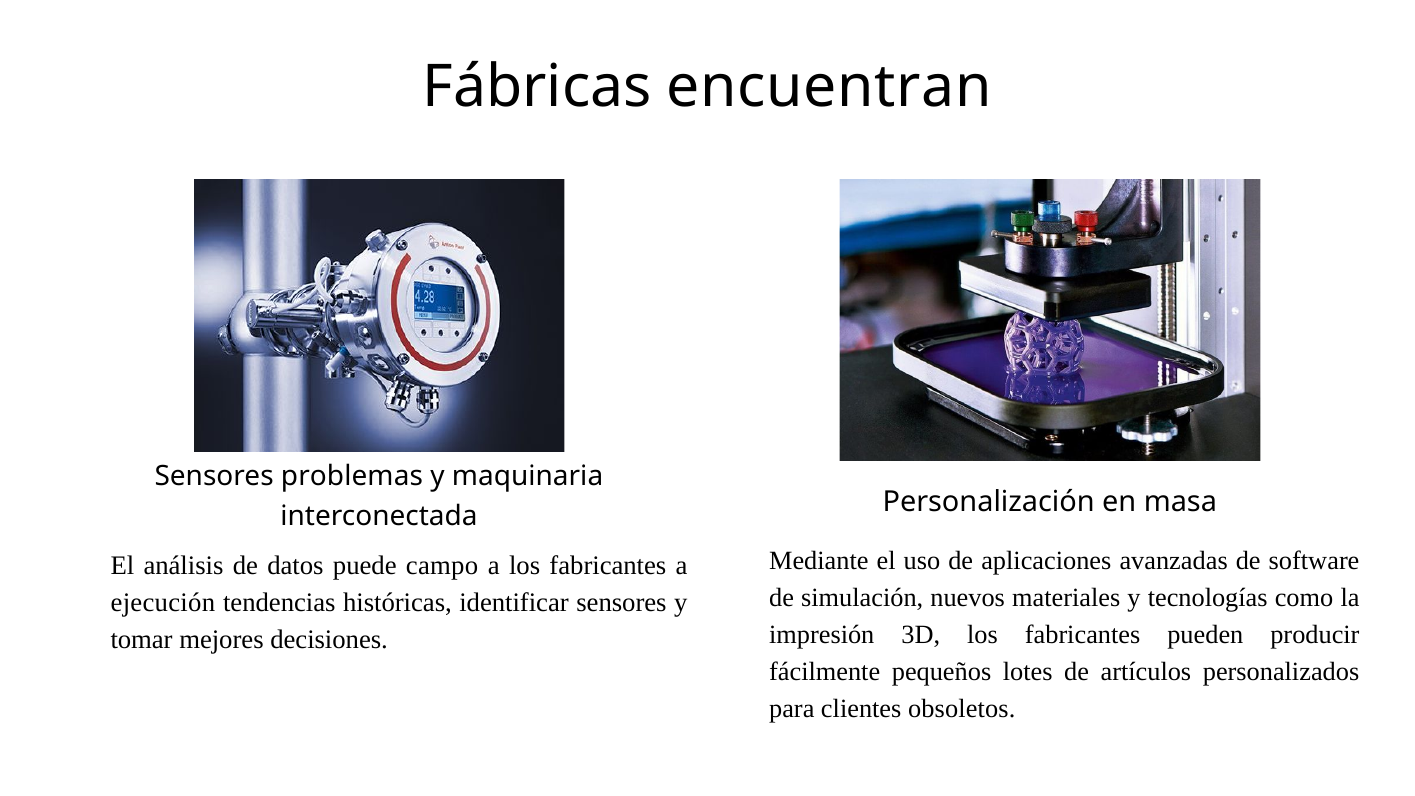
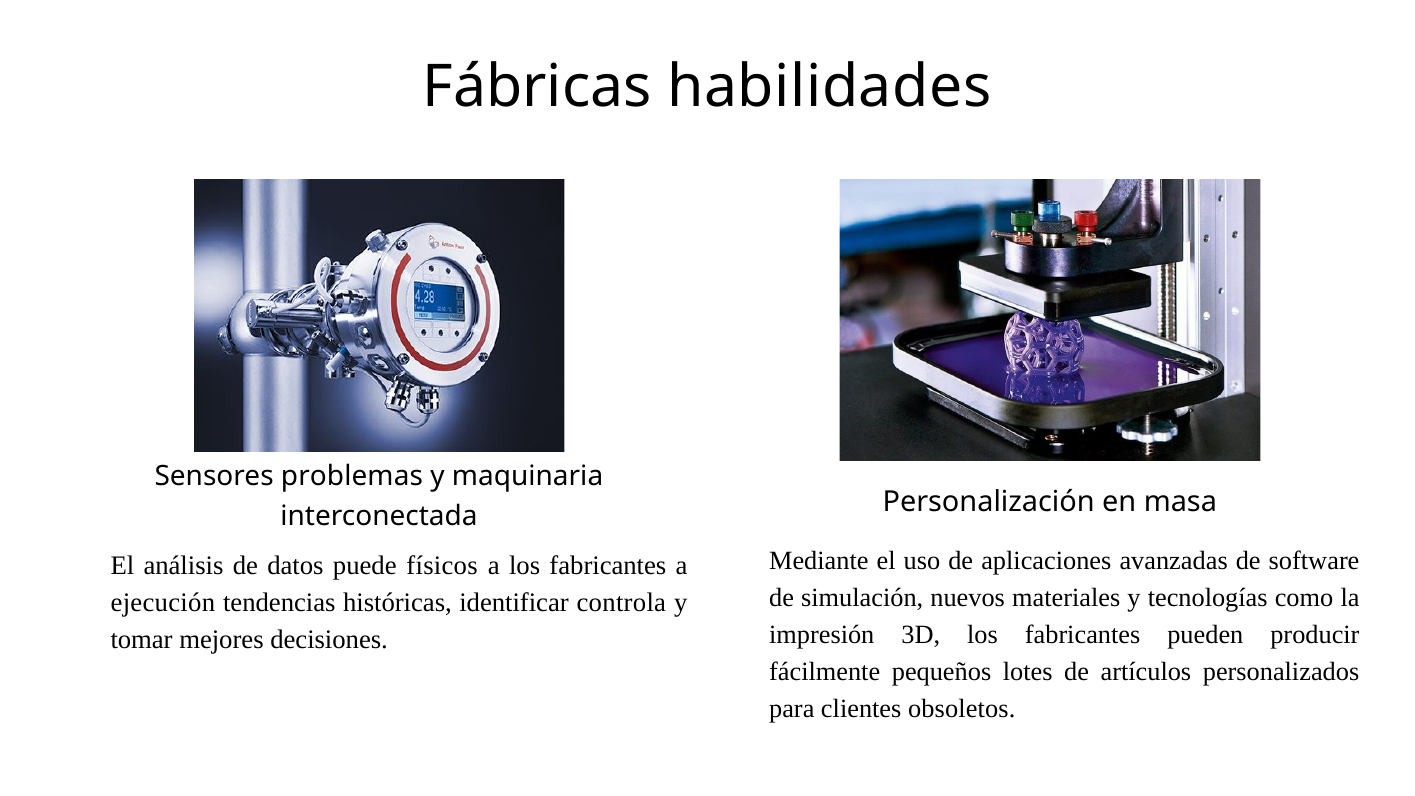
encuentran: encuentran -> habilidades (829, 87)
campo: campo -> físicos (442, 565)
identificar sensores: sensores -> controla (621, 603)
